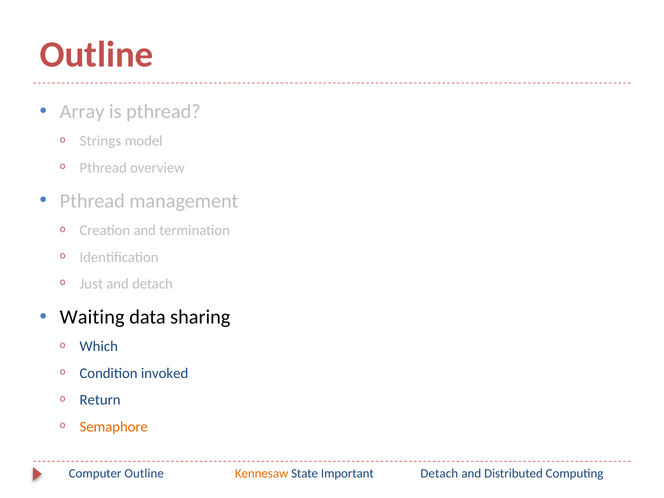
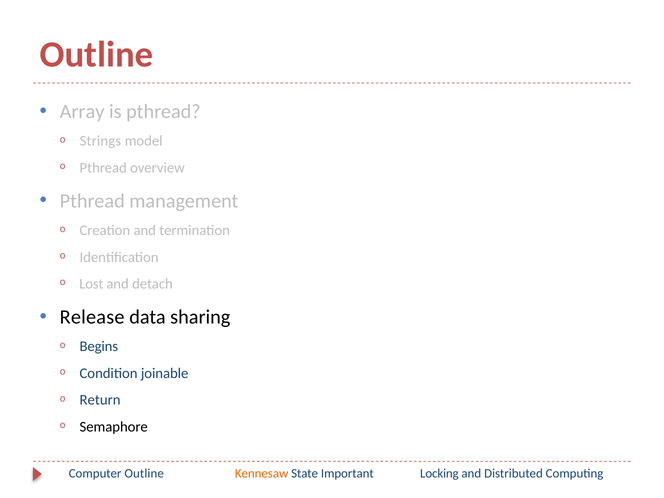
Just: Just -> Lost (91, 284)
Waiting: Waiting -> Release (92, 317)
Which: Which -> Begins (99, 347)
invoked: invoked -> joinable (165, 373)
Semaphore colour: orange -> black (114, 427)
Detach: Detach -> Locking (439, 474)
